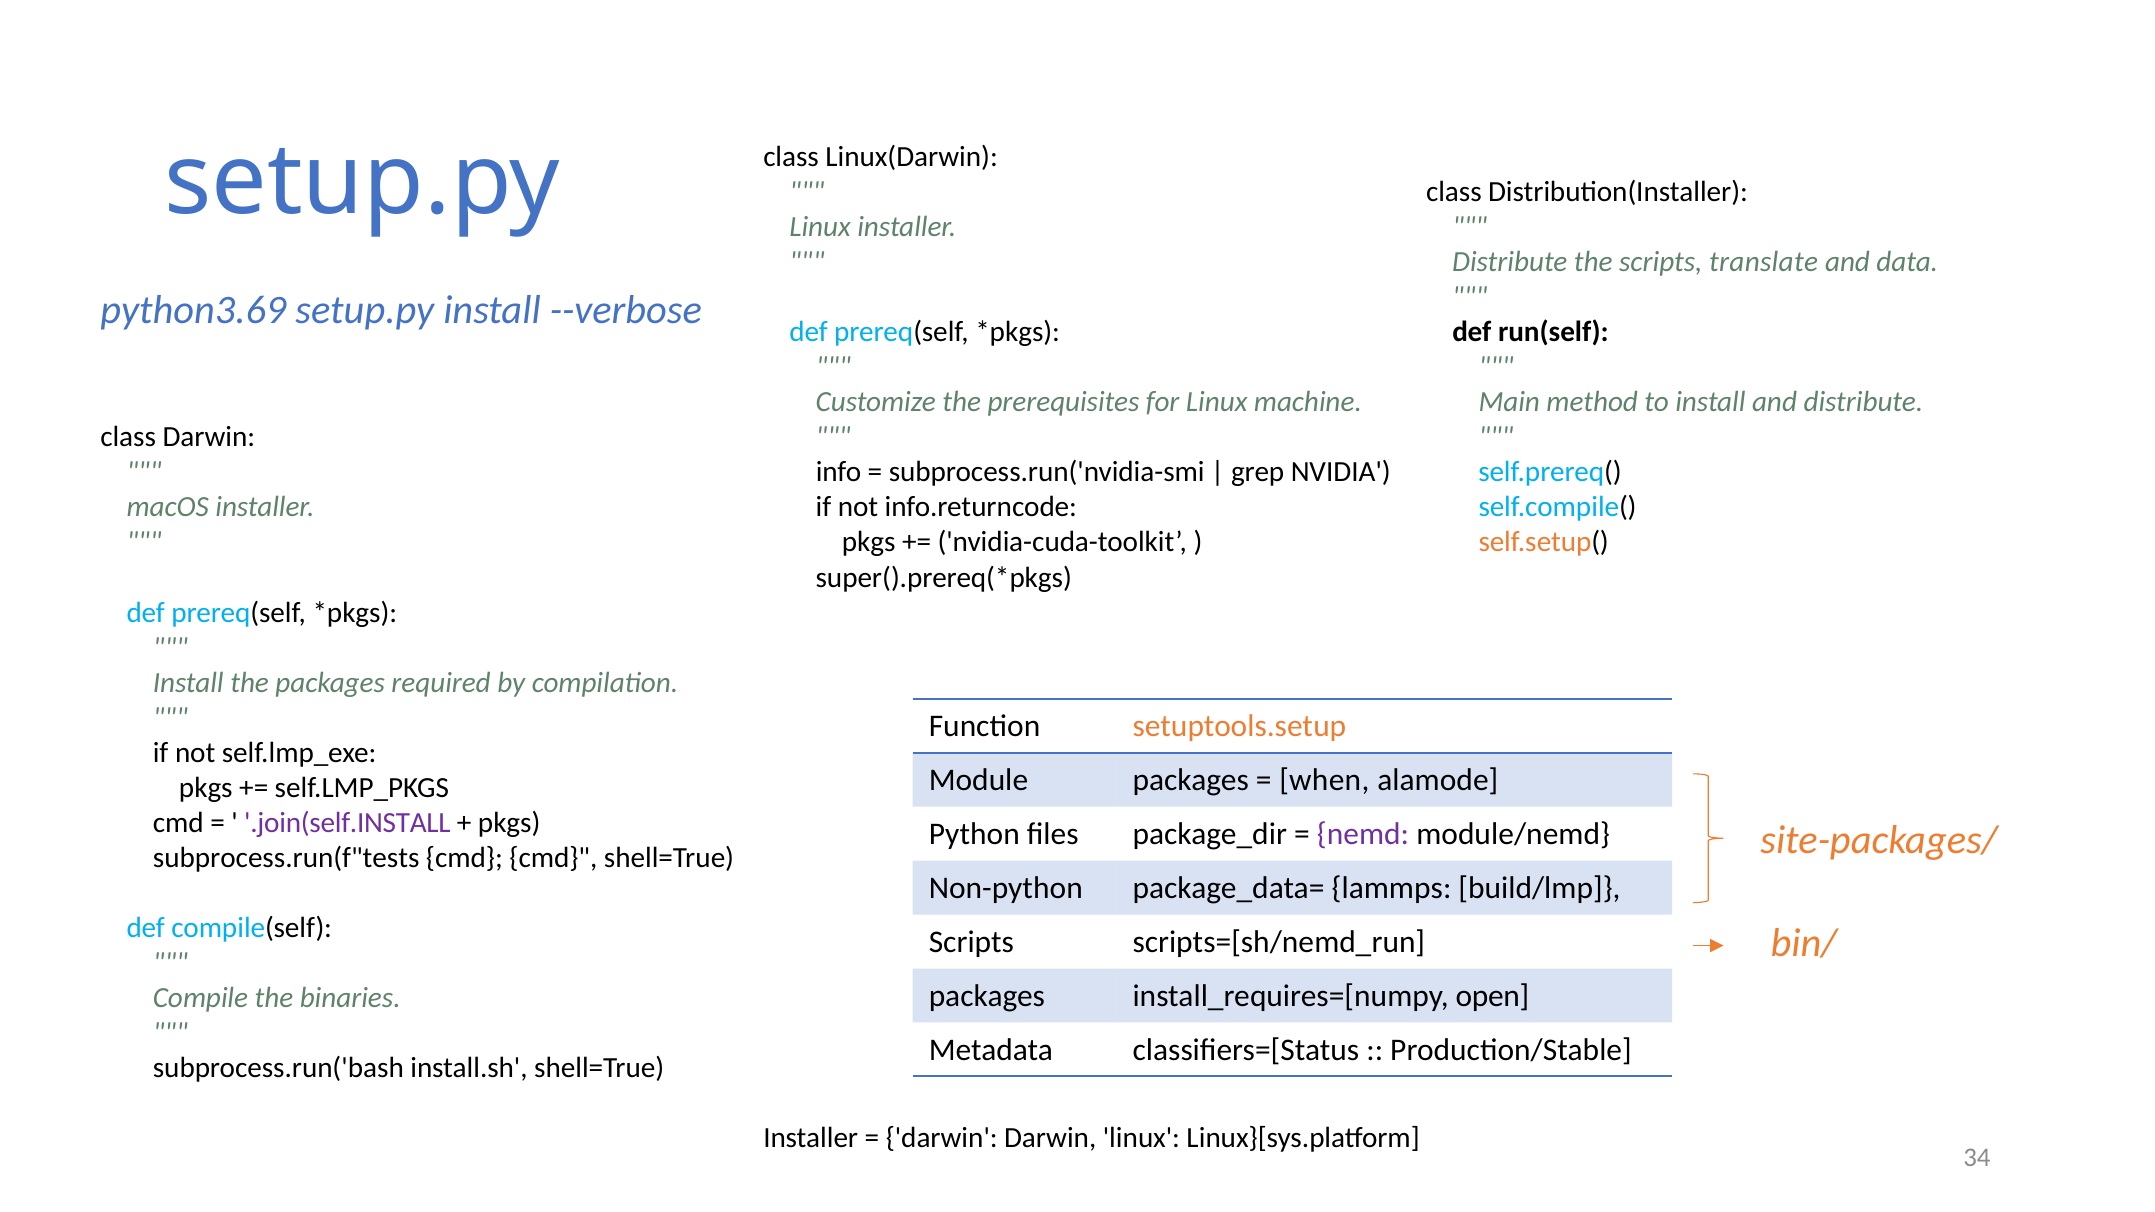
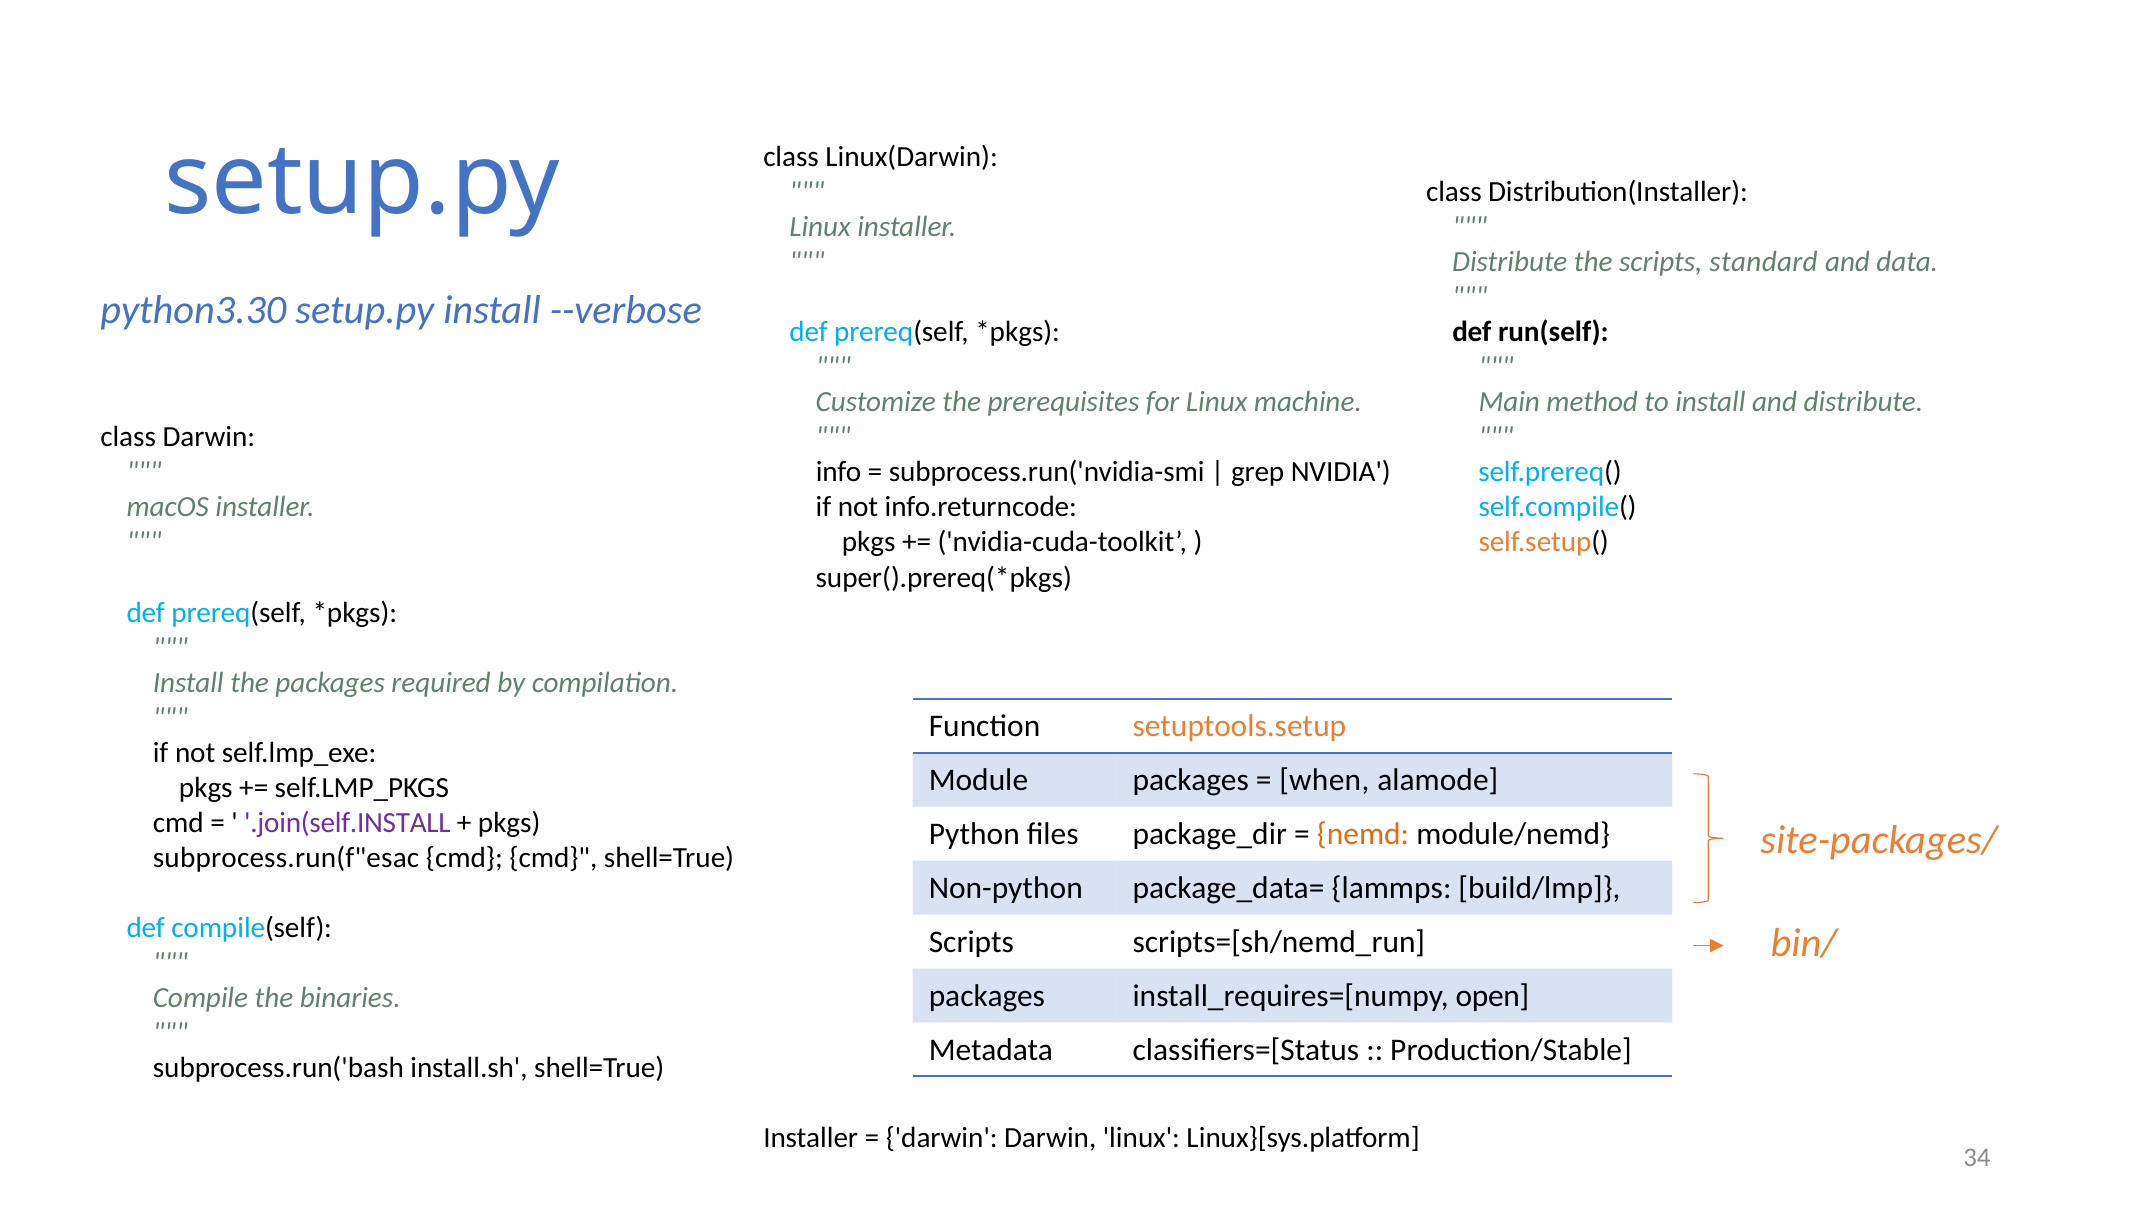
translate: translate -> standard (1764, 262)
python3.69: python3.69 -> python3.30 (193, 310)
nemd colour: purple -> orange (1363, 834)
subprocess.run(f"tests: subprocess.run(f"tests -> subprocess.run(f"esac (286, 858)
